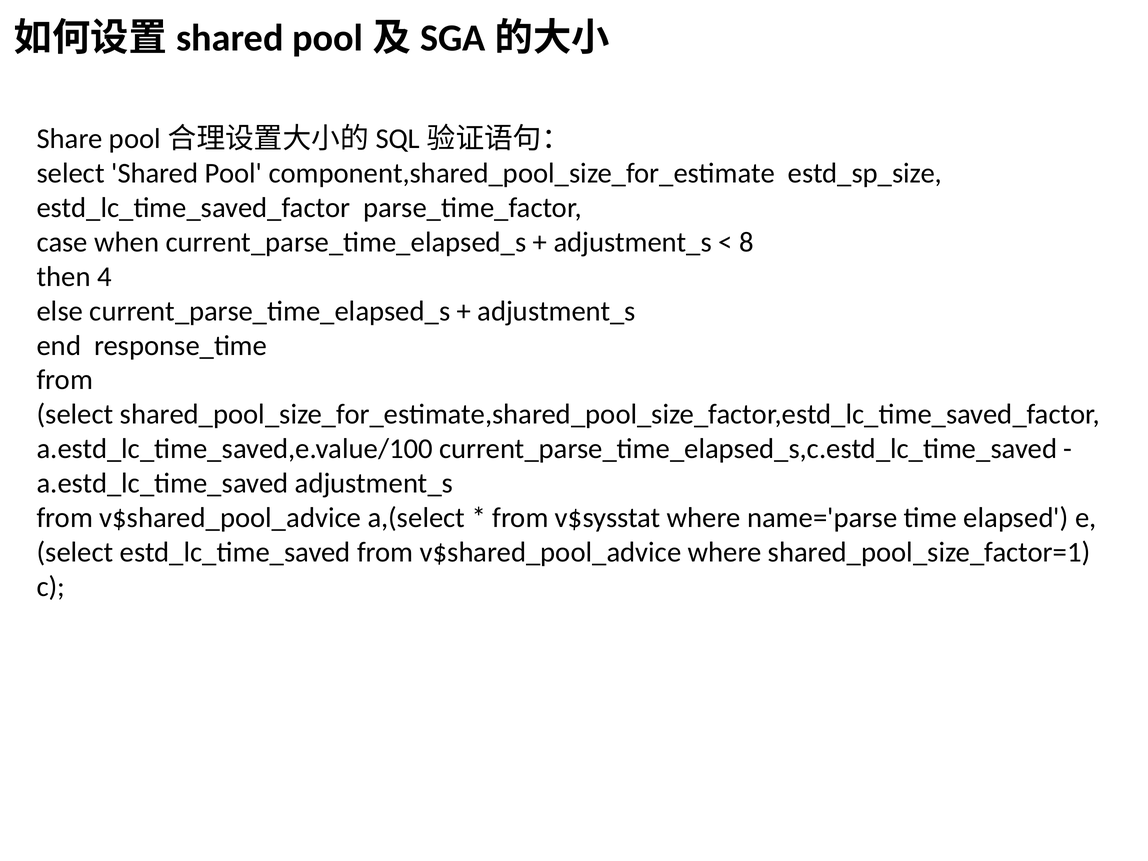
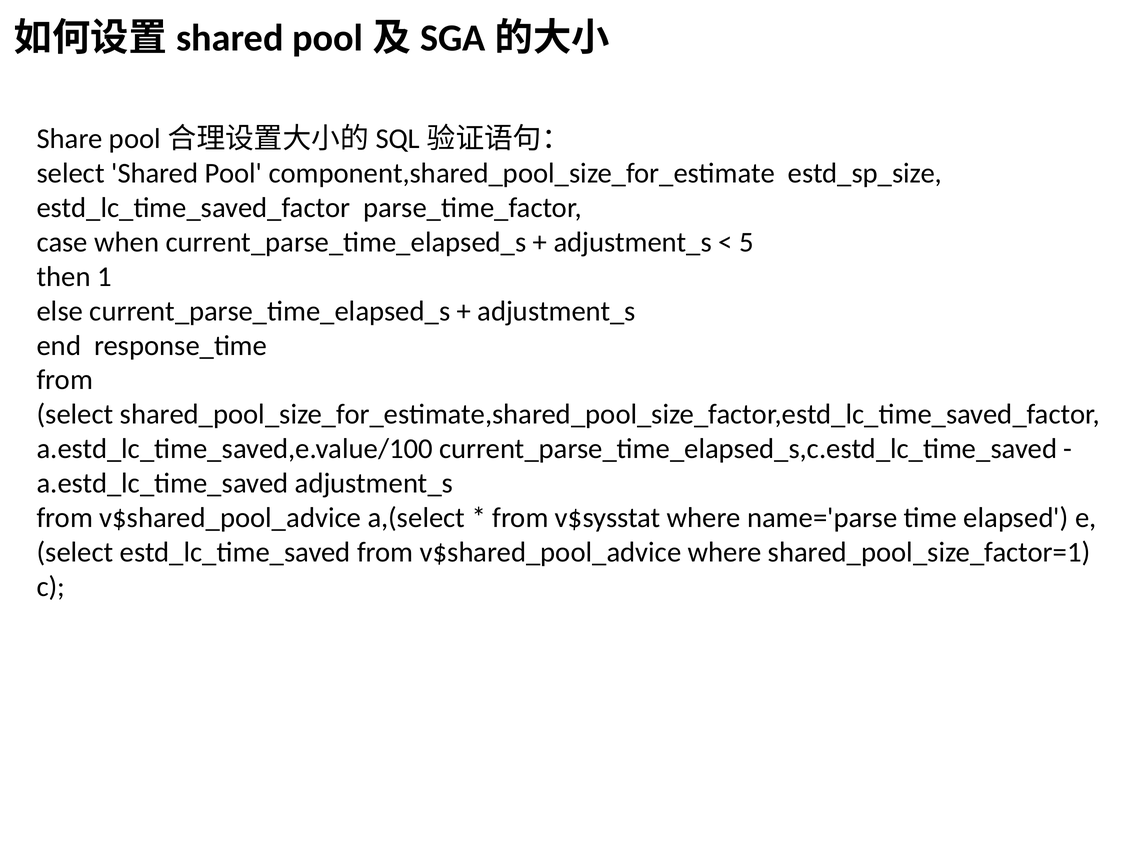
8: 8 -> 5 (746, 242)
4: 4 -> 1 (104, 277)
